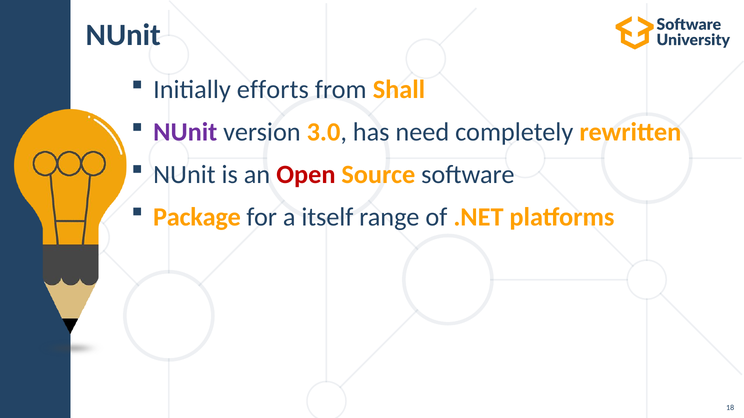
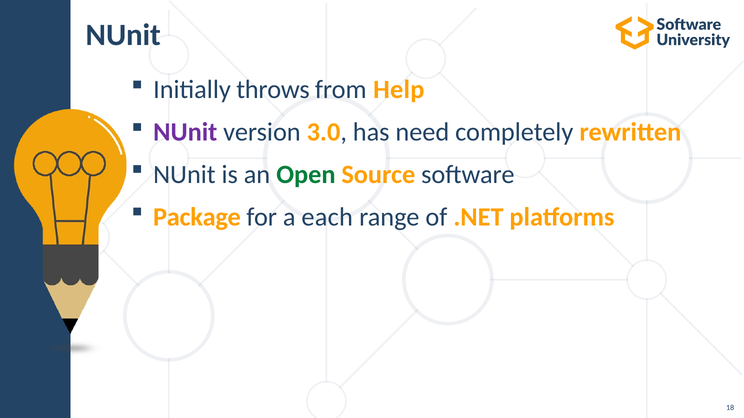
efforts: efforts -> throws (273, 90)
Shall: Shall -> Help (399, 90)
Open colour: red -> green (306, 175)
itself: itself -> each (327, 217)
